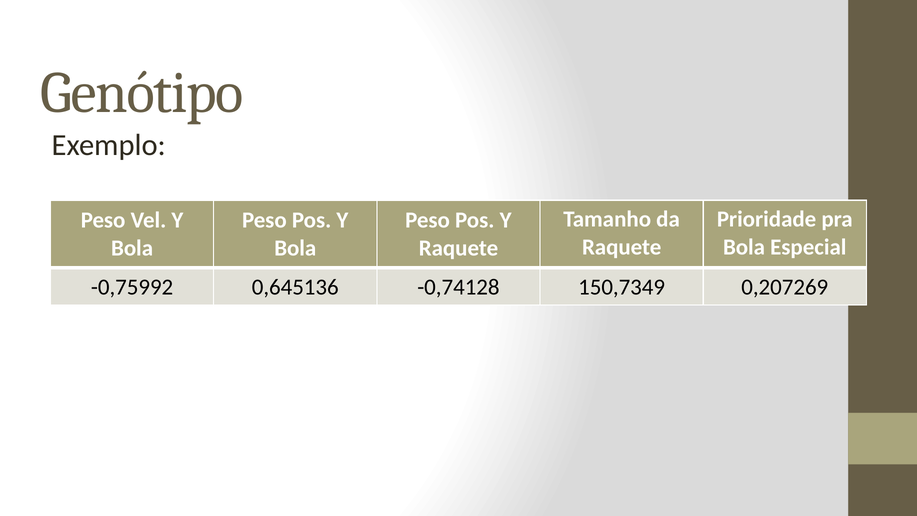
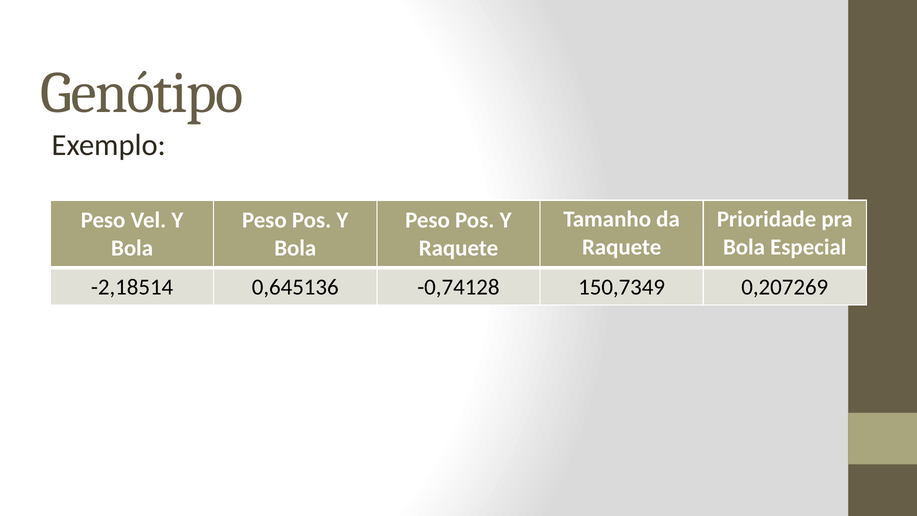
-0,75992: -0,75992 -> -2,18514 (132, 287)
